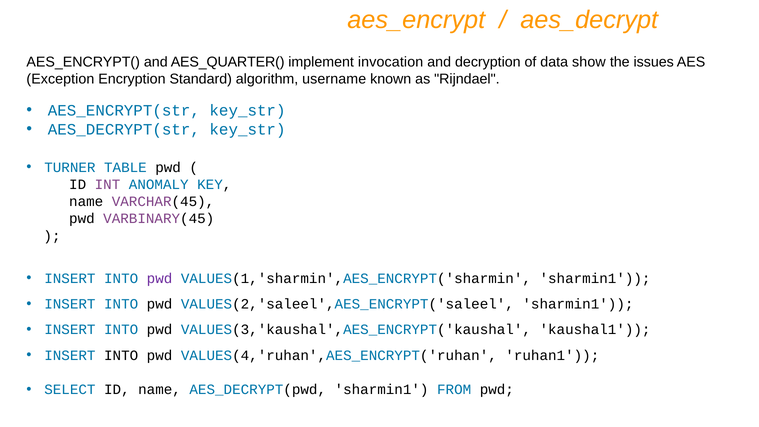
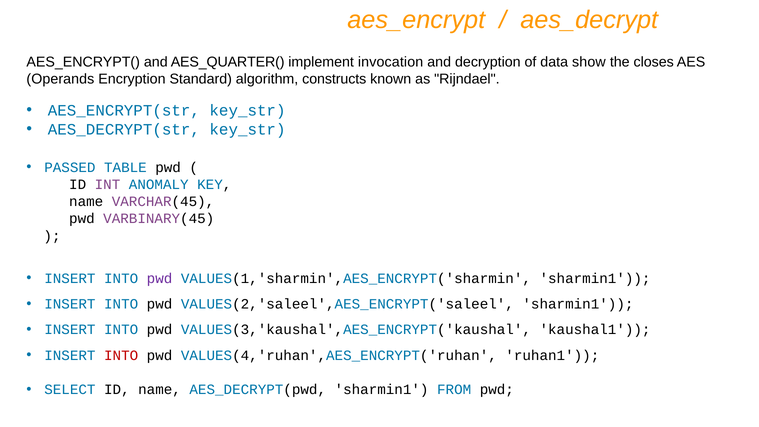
issues: issues -> closes (654, 62)
Exception: Exception -> Operands (60, 79)
username: username -> constructs (334, 79)
TURNER: TURNER -> PASSED (70, 168)
INTO colour: black -> red (121, 355)
